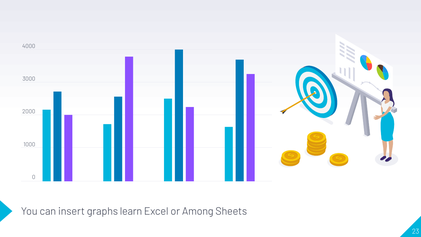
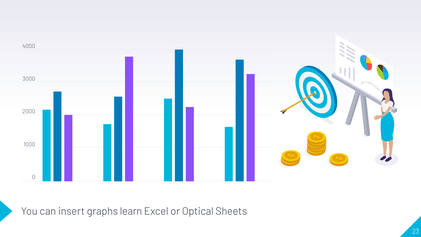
Among: Among -> Optical (198, 211)
